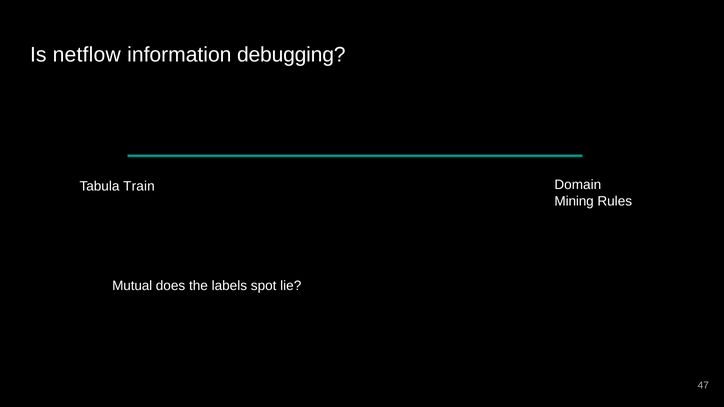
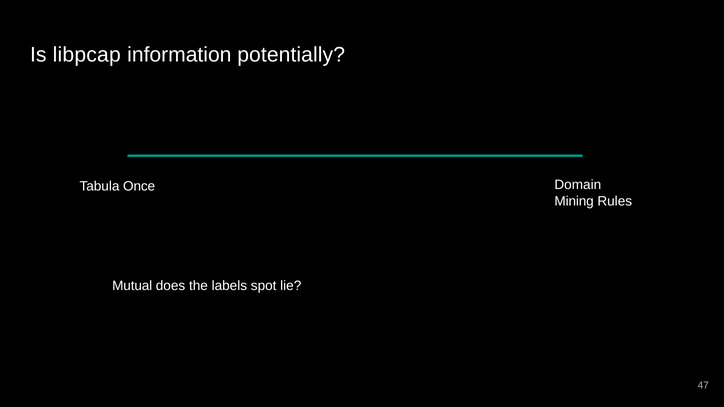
netflow: netflow -> libpcap (87, 55)
debugging: debugging -> potentially (291, 55)
Train: Train -> Once (139, 186)
